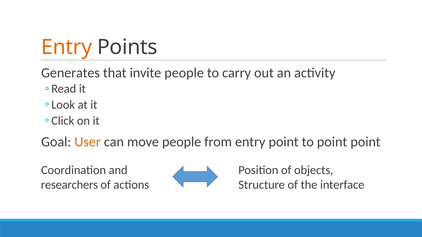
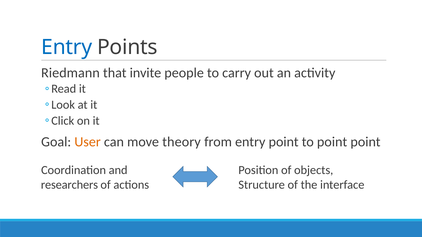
Entry colour: orange -> blue (67, 47)
Generates: Generates -> Riedmann (70, 73)
move people: people -> theory (182, 142)
